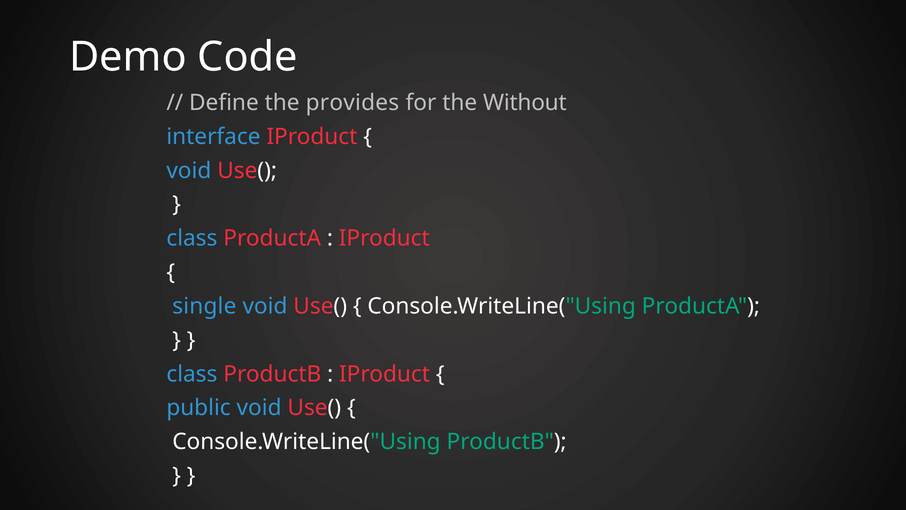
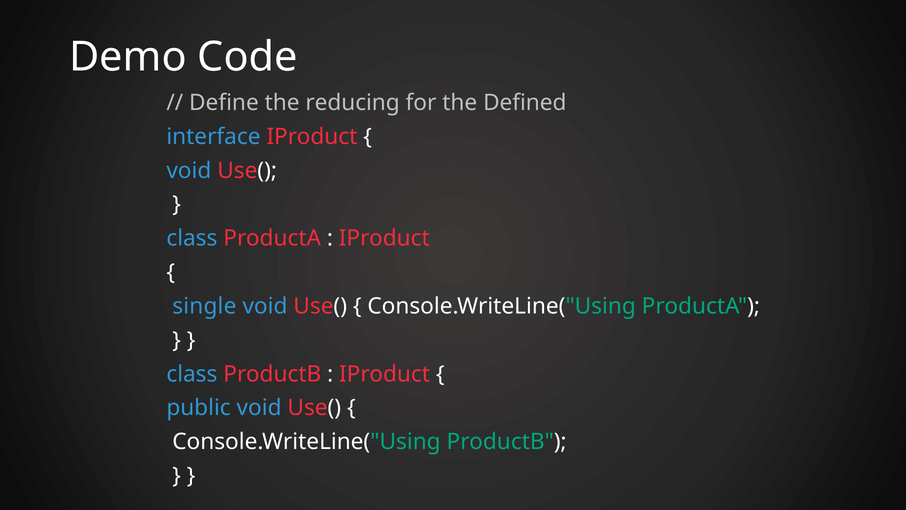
provides: provides -> reducing (353, 103)
Without: Without -> Defined (525, 103)
